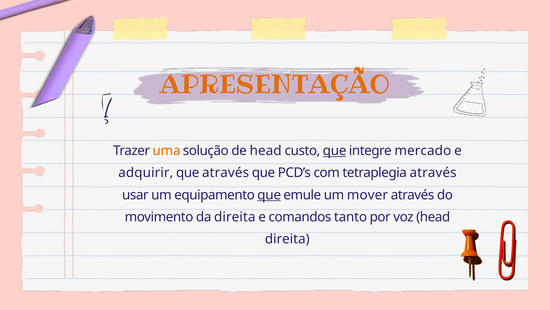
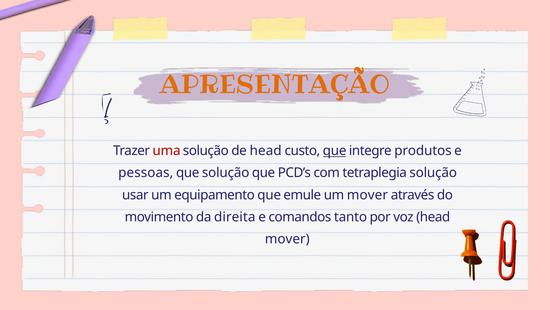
uma colour: orange -> red (167, 151)
mercado: mercado -> produtos (423, 151)
adquirir: adquirir -> pessoas (146, 173)
que através: através -> solução (226, 173)
tetraplegia através: através -> solução (433, 173)
que underline: present -> none (269, 195)
direita: direita -> mover (287, 239)
